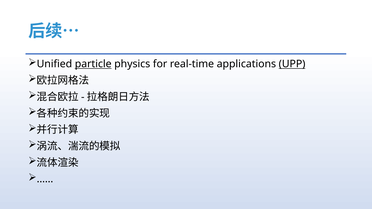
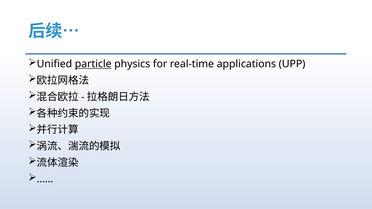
UPP underline: present -> none (292, 64)
